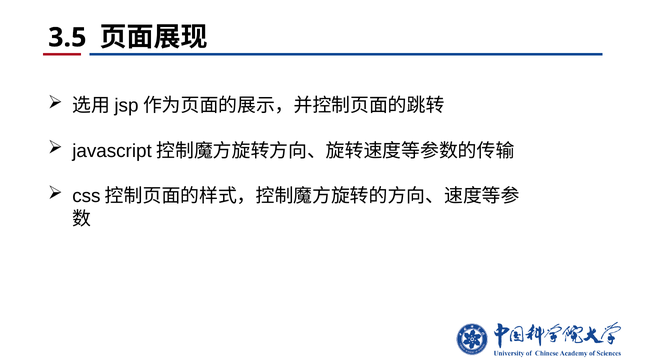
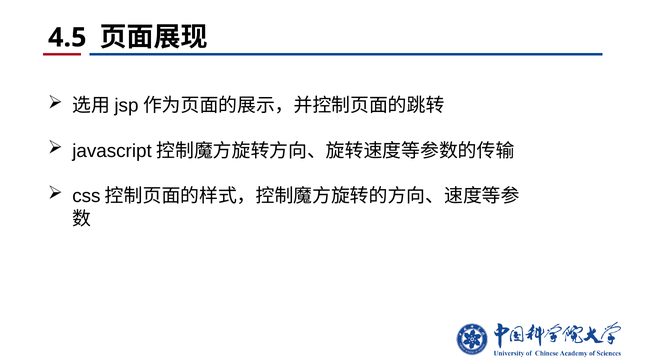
3.5: 3.5 -> 4.5 (67, 37)
